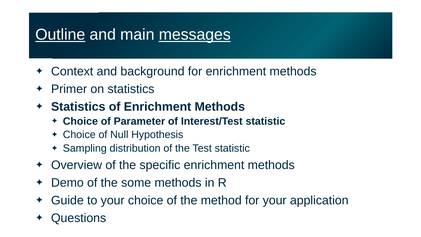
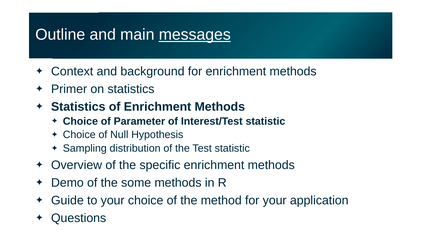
Outline underline: present -> none (60, 35)
